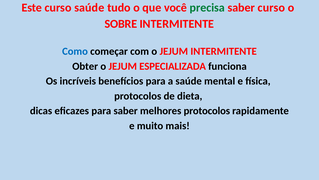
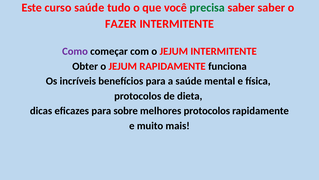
saber curso: curso -> saber (271, 8)
SOBRE: SOBRE -> FAZER (121, 24)
Como colour: blue -> purple (75, 51)
JEJUM ESPECIALIZADA: ESPECIALIZADA -> RAPIDAMENTE (173, 66)
para saber: saber -> sobre (126, 111)
